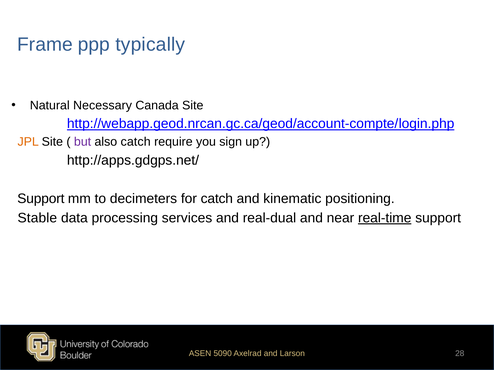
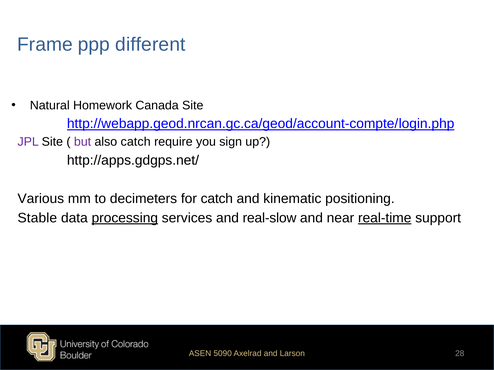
typically: typically -> different (150, 45)
Necessary: Necessary -> Homework (103, 105)
JPL colour: orange -> purple (28, 142)
Support: Support -> Various (41, 199)
processing underline: none -> present (125, 218)
real-dual: real-dual -> real-slow (270, 218)
